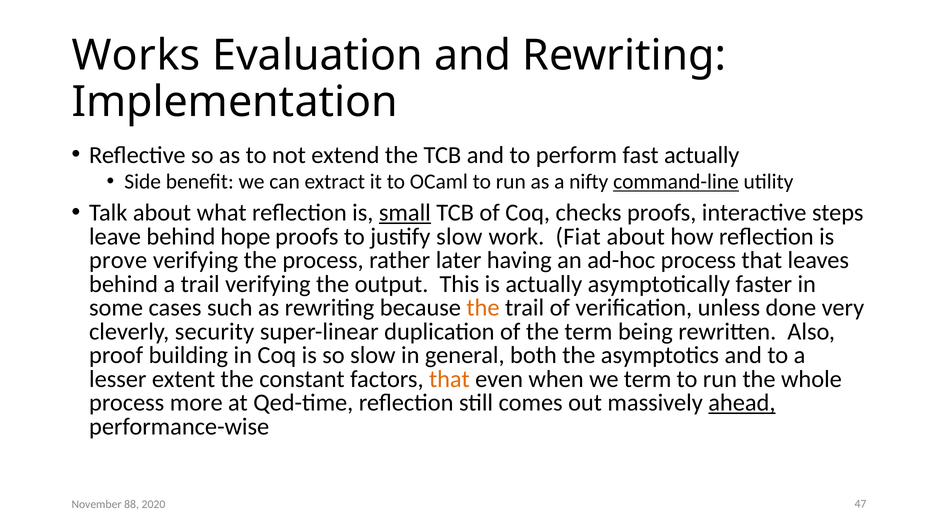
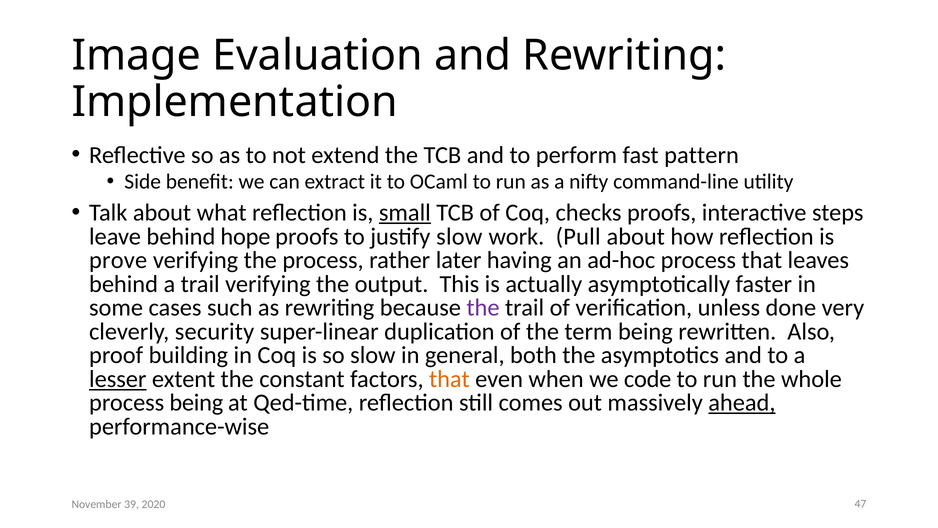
Works: Works -> Image (136, 56)
fast actually: actually -> pattern (702, 155)
command-line underline: present -> none (676, 182)
Fiat: Fiat -> Pull (578, 236)
the colour: orange -> purple (483, 308)
lesser underline: none -> present (118, 379)
we term: term -> code (648, 379)
process more: more -> being (196, 403)
88: 88 -> 39 (132, 504)
